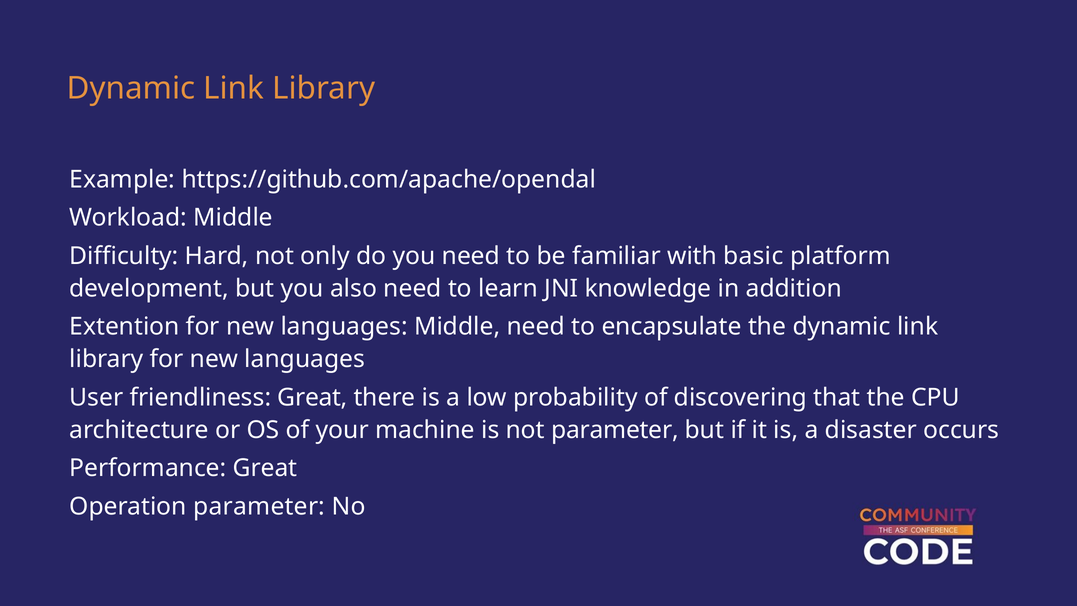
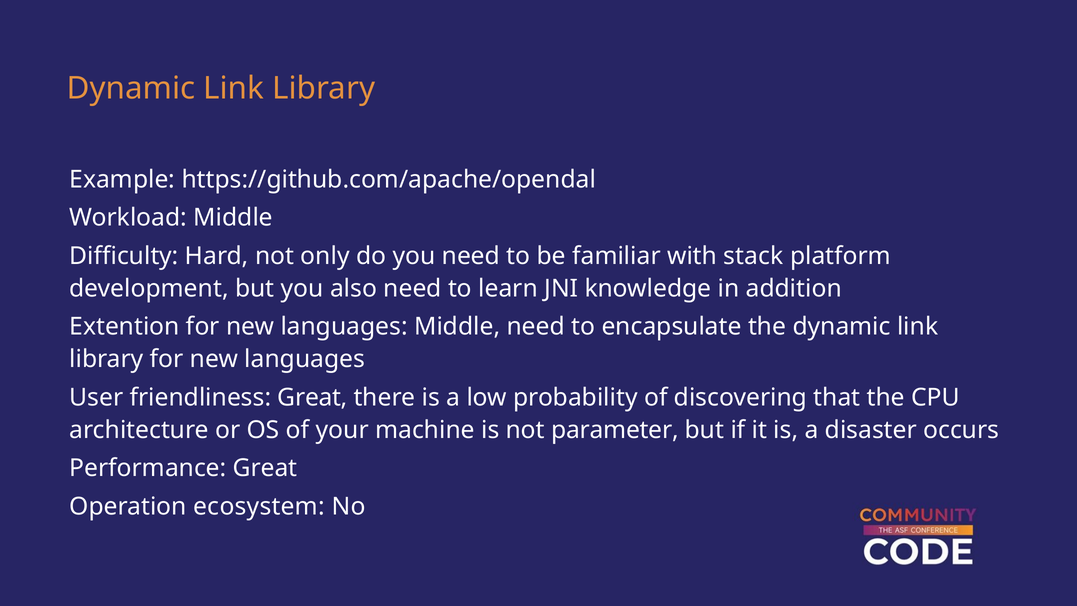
basic: basic -> stack (753, 256)
Operation parameter: parameter -> ecosystem (259, 506)
